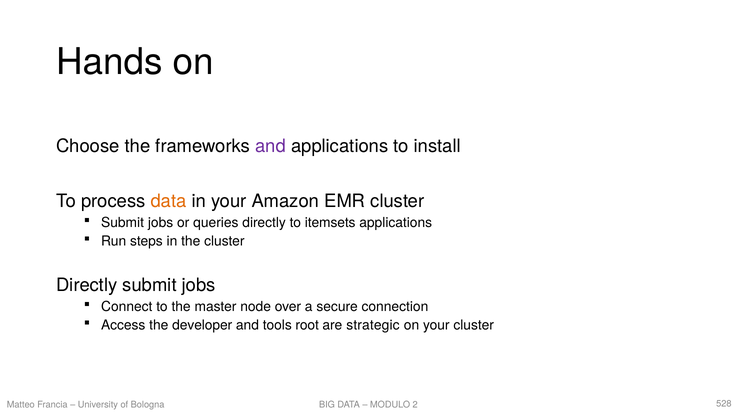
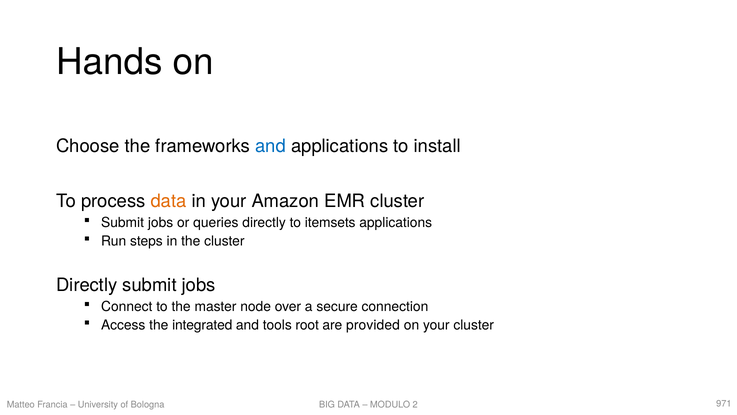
and colour: purple -> blue (271, 146)
developer: developer -> integrated (202, 325)
strategic: strategic -> provided (373, 325)
528: 528 -> 971 (724, 403)
